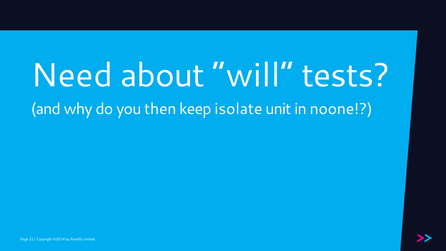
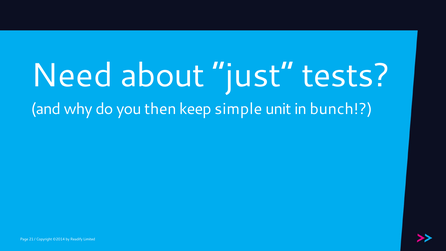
will: will -> just (253, 75)
isolate: isolate -> simple (238, 109)
noone: noone -> bunch (341, 109)
